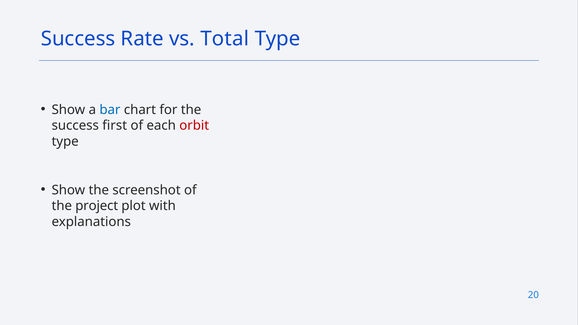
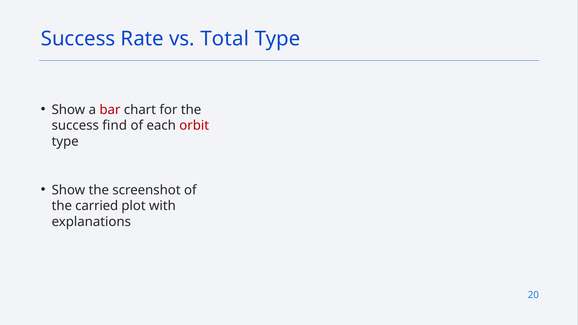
bar colour: blue -> red (110, 110)
first: first -> find (115, 126)
project: project -> carried (97, 206)
